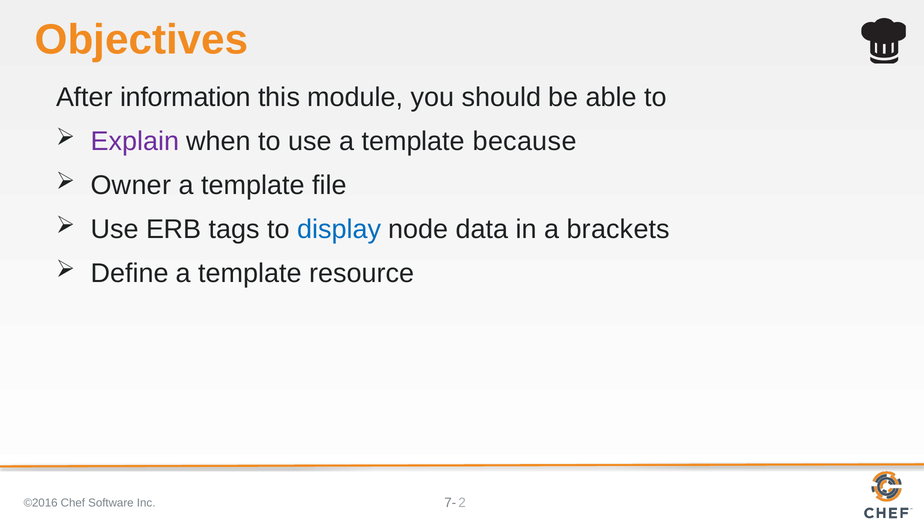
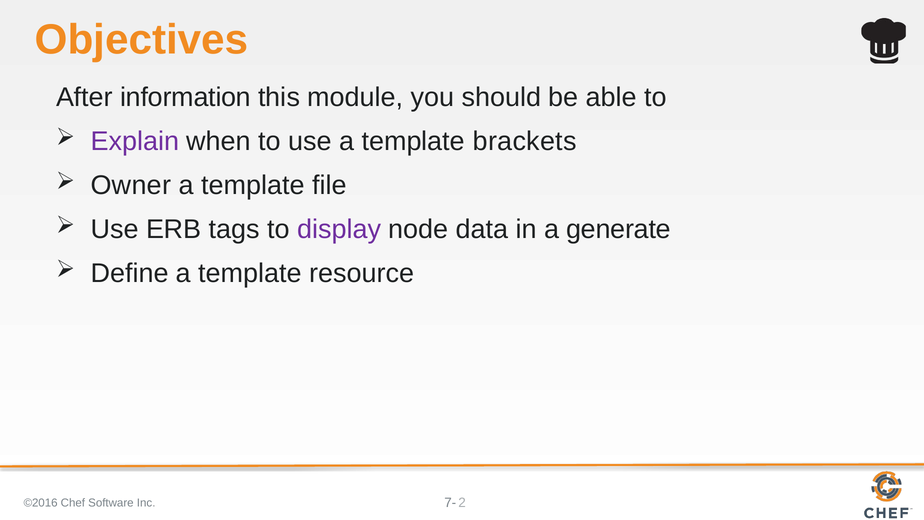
because: because -> brackets (525, 141)
display colour: blue -> purple (339, 229)
brackets: brackets -> generate (619, 229)
